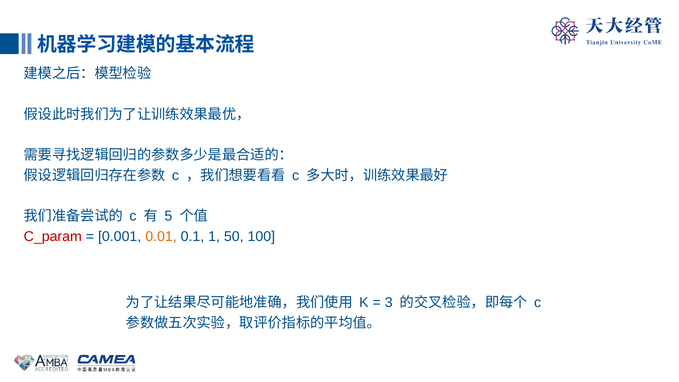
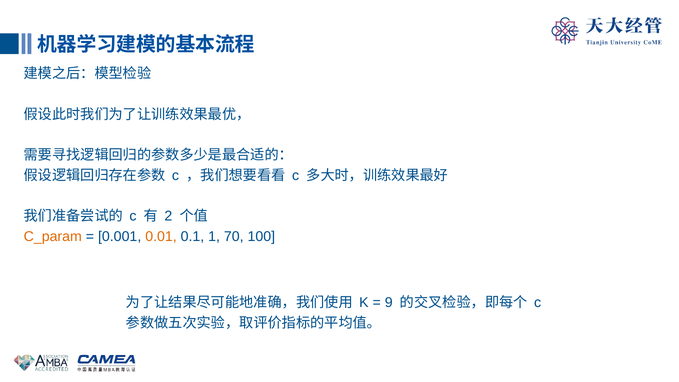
5: 5 -> 2 (168, 216)
C_param colour: red -> orange (53, 237)
50: 50 -> 70 (234, 237)
3: 3 -> 9 (389, 303)
